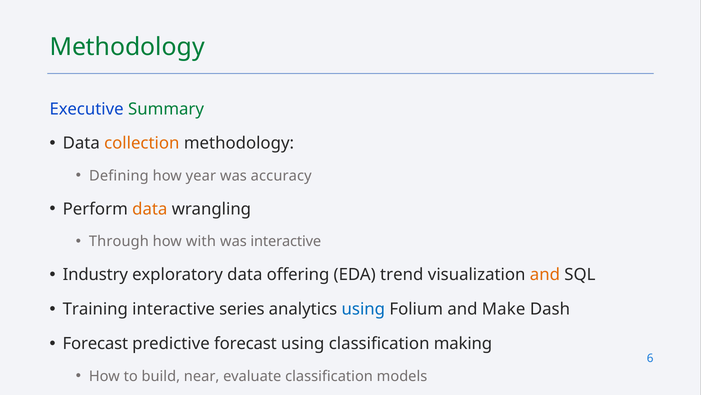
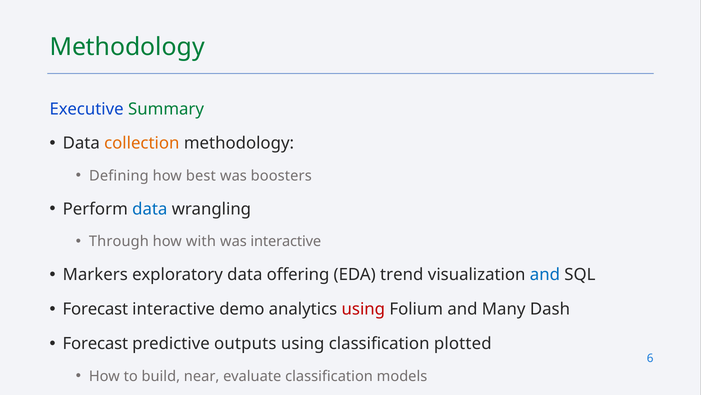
year: year -> best (201, 176)
accuracy: accuracy -> boosters (281, 176)
data colour: orange -> blue (150, 209)
Industry: Industry -> Markers (95, 274)
and colour: orange -> blue (545, 274)
Training: Training -> Forecast (95, 309)
series: series -> demo (242, 309)
using colour: blue -> red (363, 309)
Make: Make -> Many (504, 309)
predictive forecast: forecast -> outputs (245, 343)
making: making -> plotted (463, 343)
